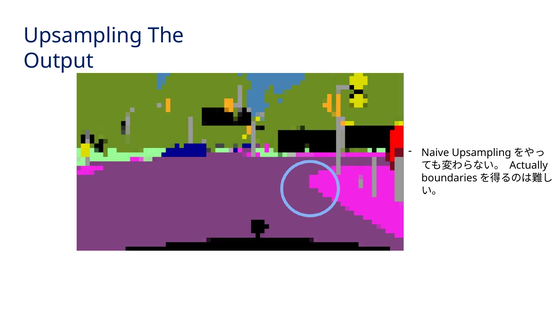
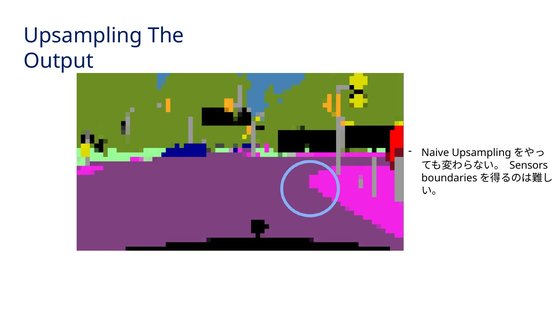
Actually: Actually -> Sensors (529, 165)
